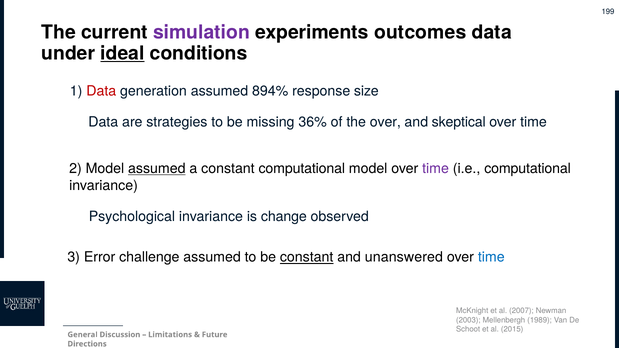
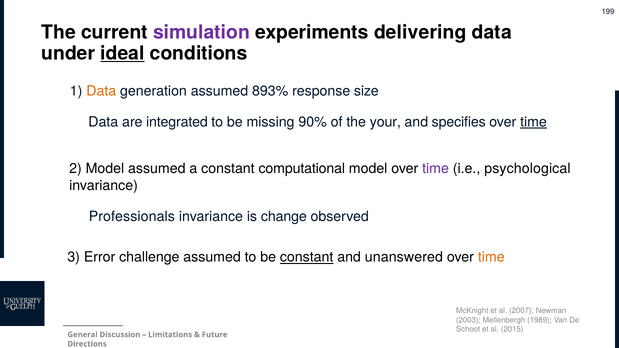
outcomes: outcomes -> delivering (420, 32)
Data colour: red -> orange (101, 91)
894%: 894% -> 893% (270, 91)
strategies: strategies -> integrated (177, 122)
36%: 36% -> 90% (313, 122)
the over: over -> your (385, 122)
skeptical: skeptical -> specifies (459, 122)
time underline: none -> present (534, 122)
assumed underline: present -> none (157, 169)
i.e computational: computational -> psychological (527, 169)
Psychological: Psychological -> Professionals (132, 217)
time colour: blue -> orange (491, 257)
